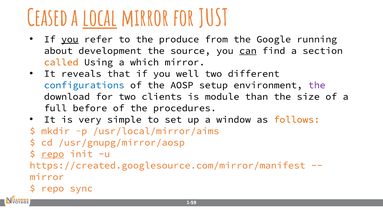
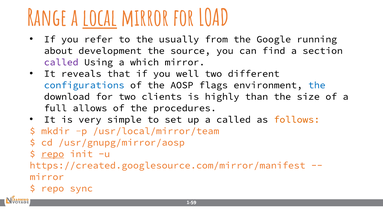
Ceased: Ceased -> Range (47, 18)
JUST: JUST -> LOAD (214, 18)
you underline: present -> none (70, 39)
produce: produce -> usually (179, 39)
can underline: present -> none (248, 51)
called colour: orange -> purple (61, 62)
setup: setup -> flags (213, 85)
the colour: purple -> blue (317, 85)
module: module -> highly (222, 97)
before: before -> allows (90, 108)
a window: window -> called (234, 120)
/usr/local/mirror/aims: /usr/local/mirror/aims -> /usr/local/mirror/team (156, 131)
